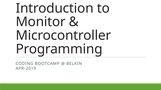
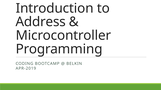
Monitor: Monitor -> Address (41, 22)
